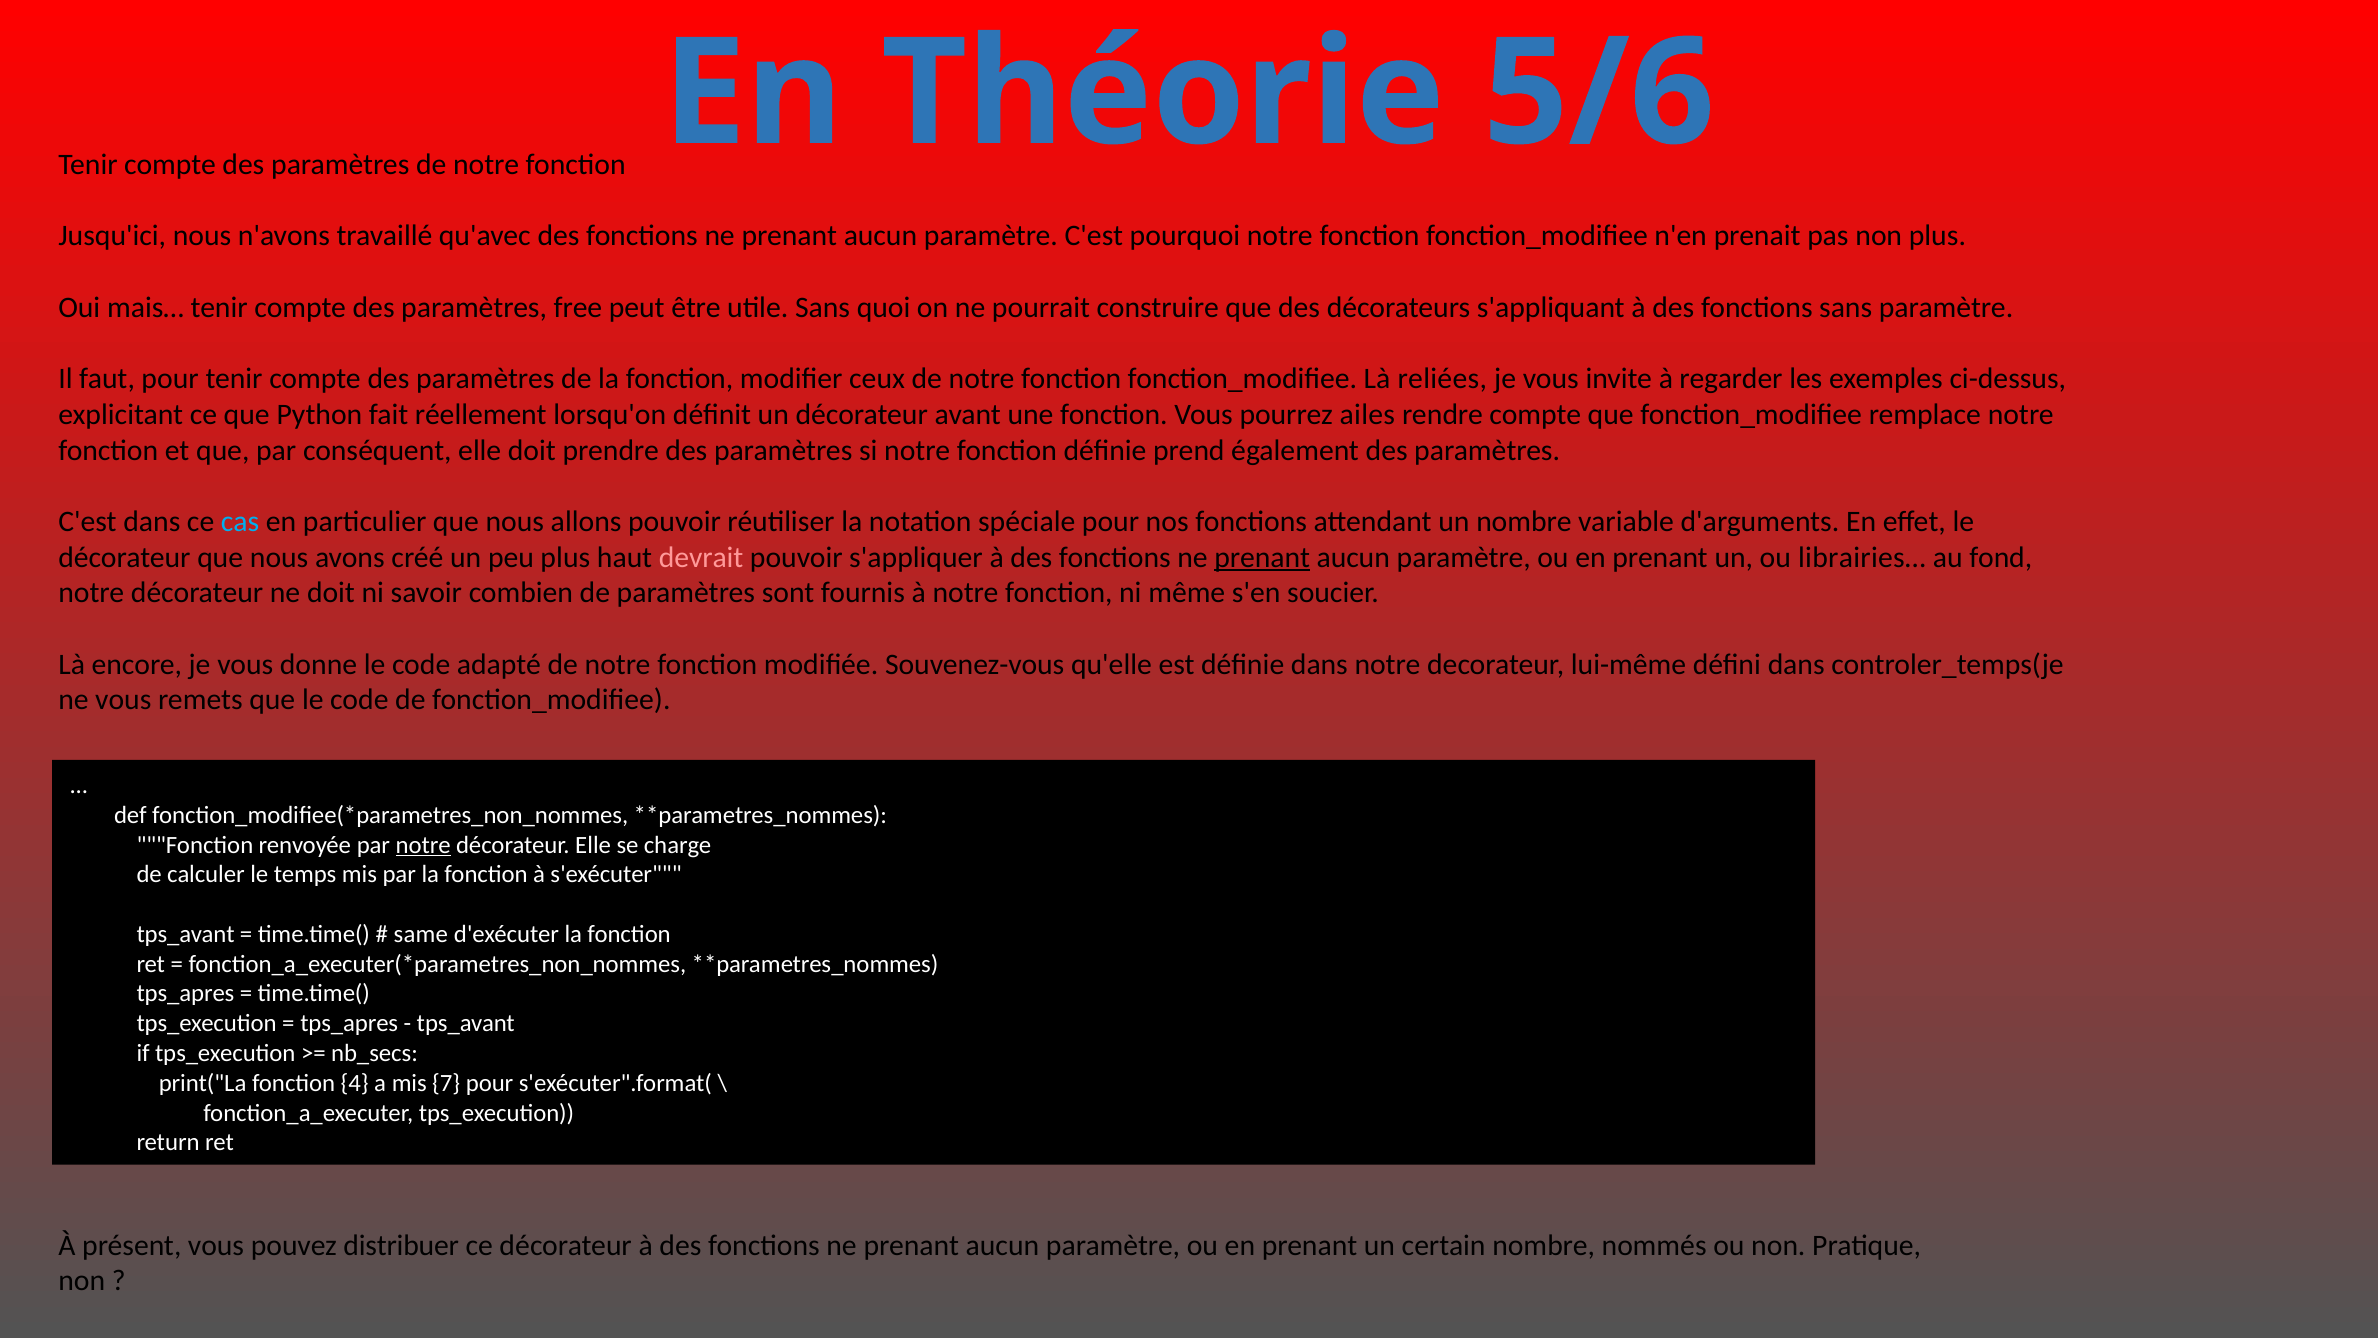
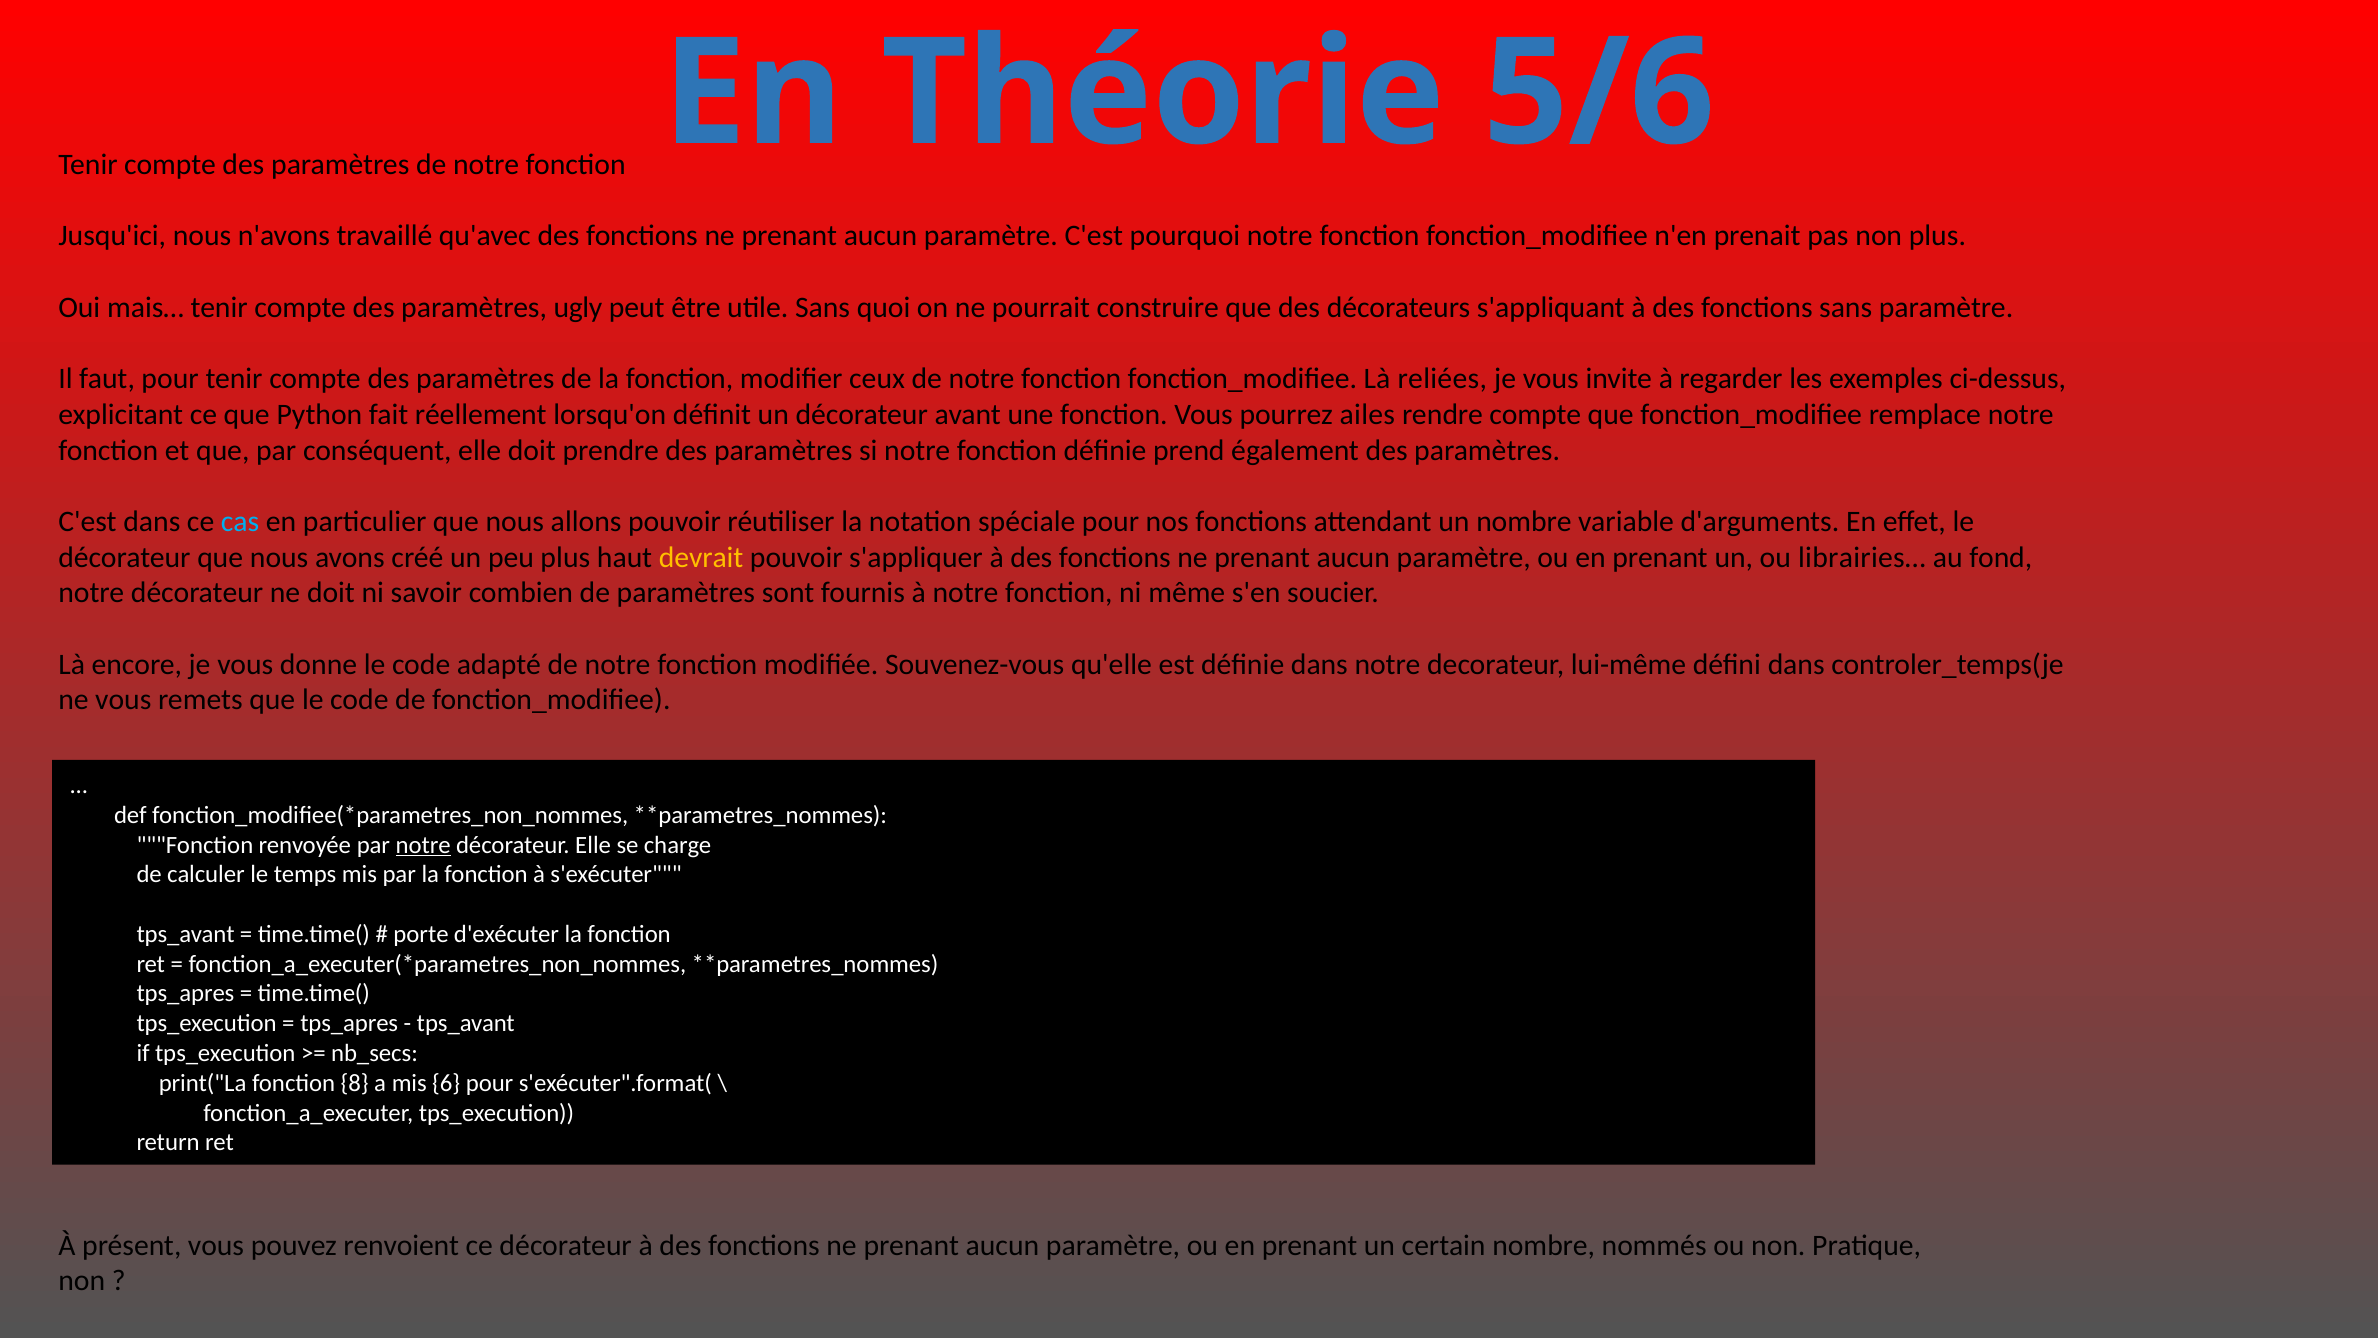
free: free -> ugly (578, 307)
devrait colour: pink -> yellow (701, 557)
prenant underline: present -> none (1262, 557)
same: same -> porte (421, 934)
4: 4 -> 8 (355, 1083)
7: 7 -> 6 (446, 1083)
distribuer: distribuer -> renvoient (401, 1245)
